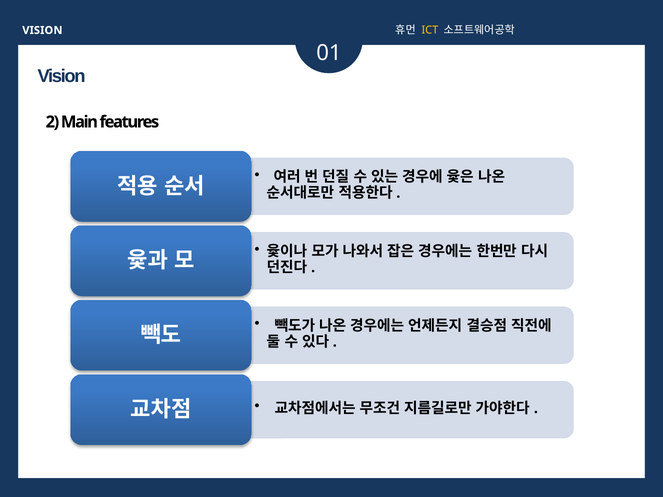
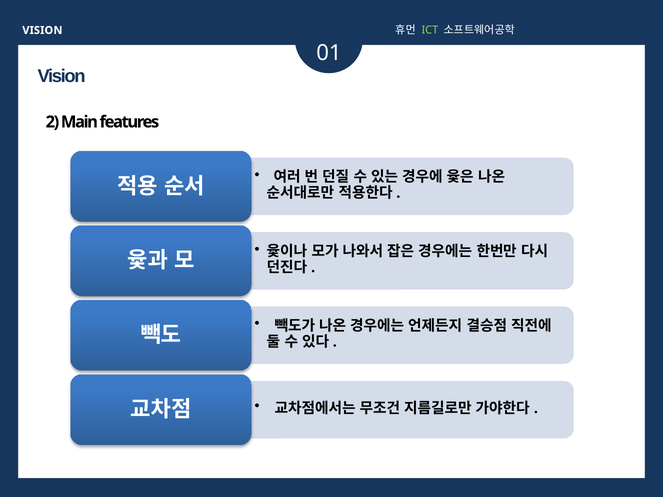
ICT colour: yellow -> light green (430, 30)
